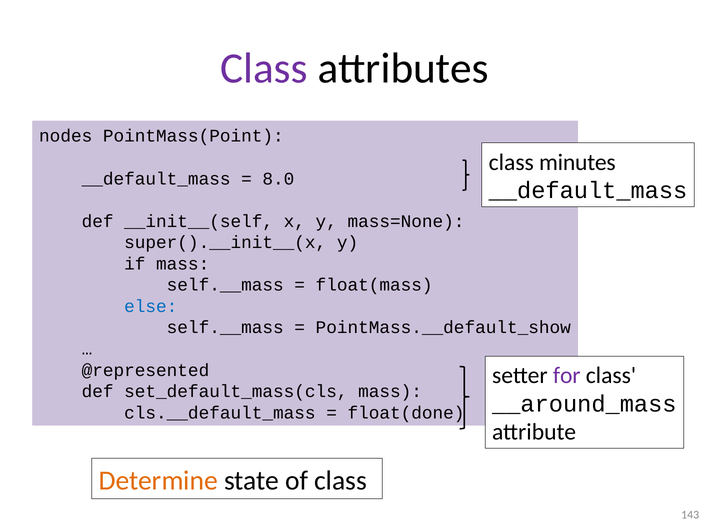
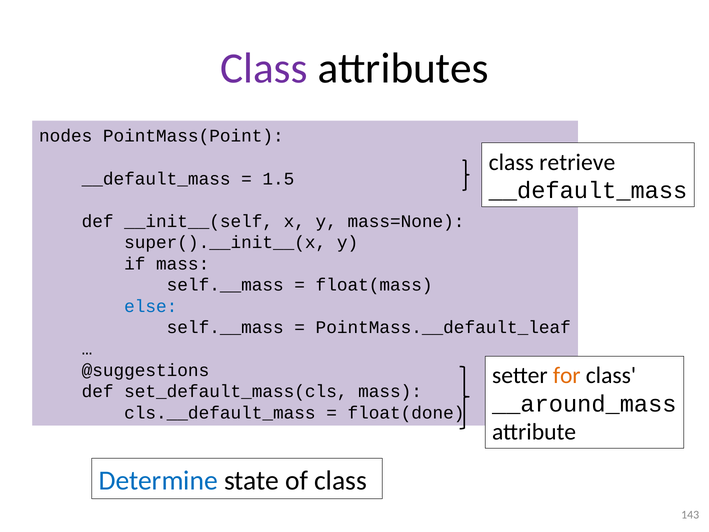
minutes: minutes -> retrieve (577, 162)
8.0: 8.0 -> 1.5 (278, 179)
PointMass.__default_show: PointMass.__default_show -> PointMass.__default_leaf (443, 327)
@represented: @represented -> @suggestions (145, 370)
for colour: purple -> orange (567, 375)
Determine colour: orange -> blue (158, 480)
